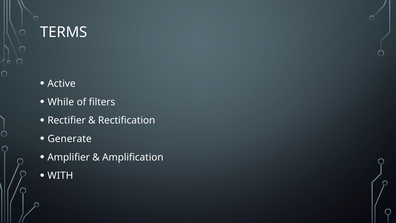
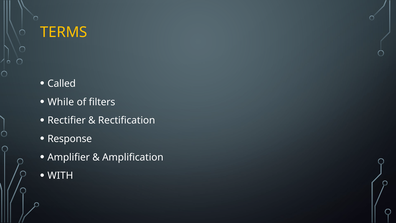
TERMS colour: white -> yellow (64, 32)
Active: Active -> Called (62, 84)
Generate: Generate -> Response (70, 139)
